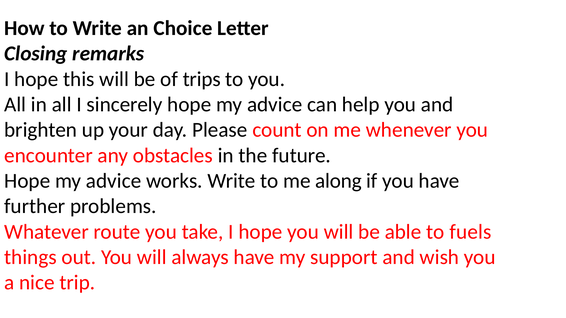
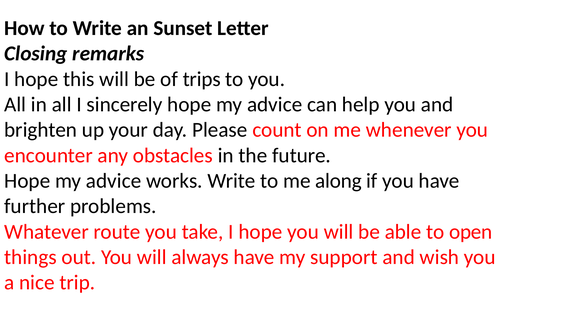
Choice: Choice -> Sunset (183, 28)
fuels: fuels -> open (471, 232)
